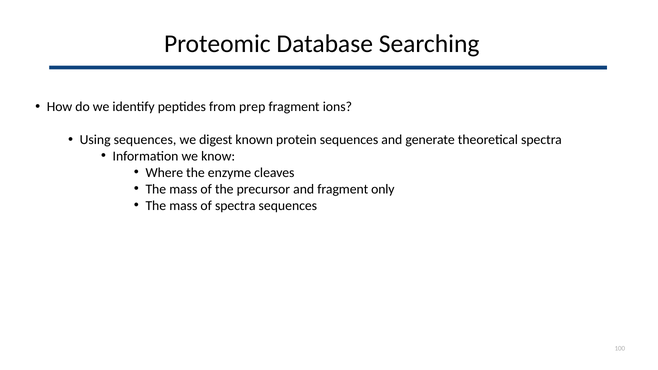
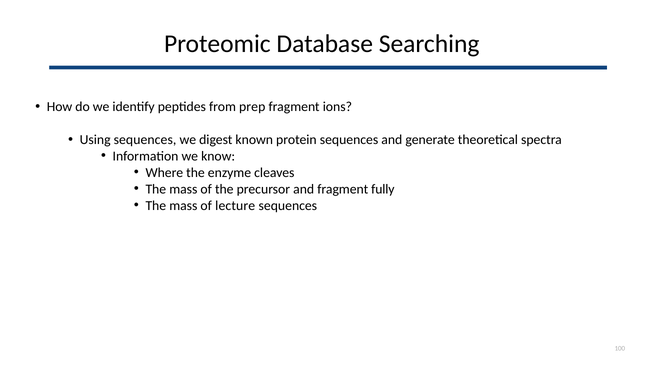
only: only -> fully (383, 189)
of spectra: spectra -> lecture (235, 206)
